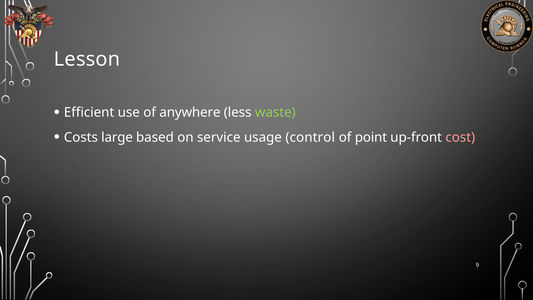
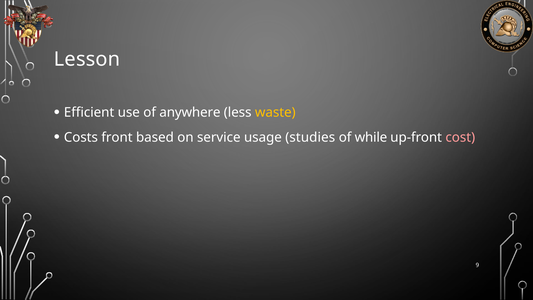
waste colour: light green -> yellow (275, 112)
large: large -> front (117, 137)
control: control -> studies (310, 137)
point: point -> while (371, 137)
